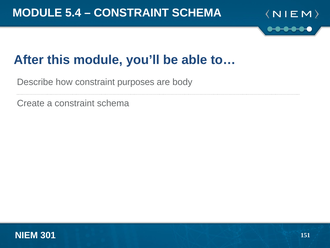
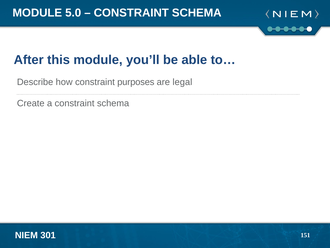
5.4: 5.4 -> 5.0 (73, 13)
body: body -> legal (182, 82)
